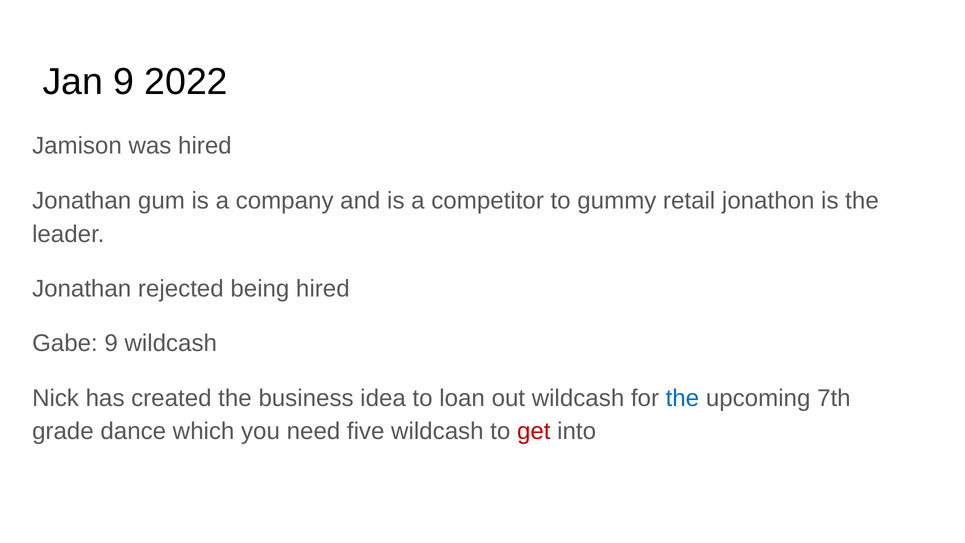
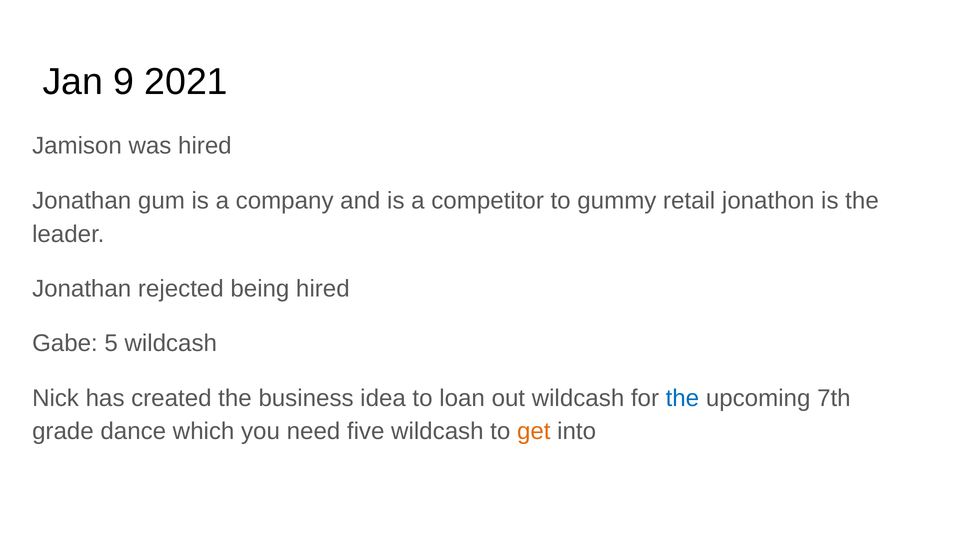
2022: 2022 -> 2021 (186, 82)
Gabe 9: 9 -> 5 (111, 343)
get colour: red -> orange (534, 431)
